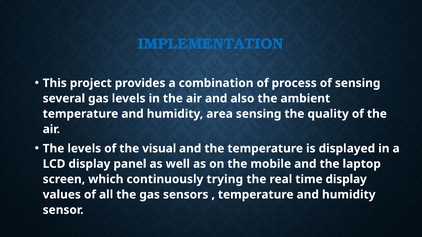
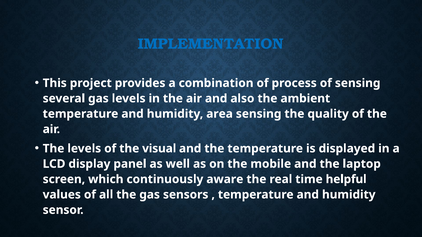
trying: trying -> aware (225, 180)
time display: display -> helpful (346, 180)
